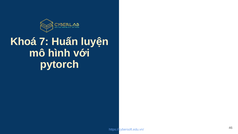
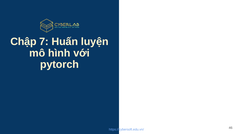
Khoá: Khoá -> Chập (23, 42)
